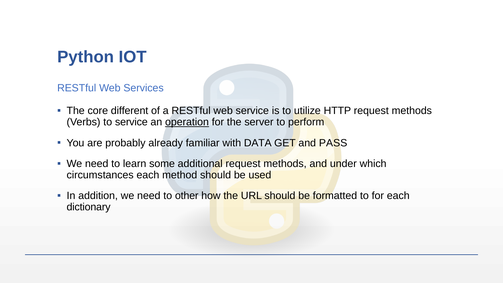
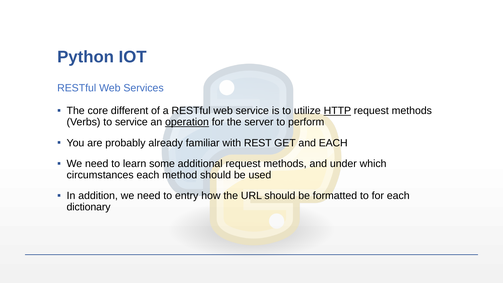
HTTP underline: none -> present (337, 111)
DATA: DATA -> REST (258, 143)
and PASS: PASS -> EACH (333, 143)
other: other -> entry (187, 196)
